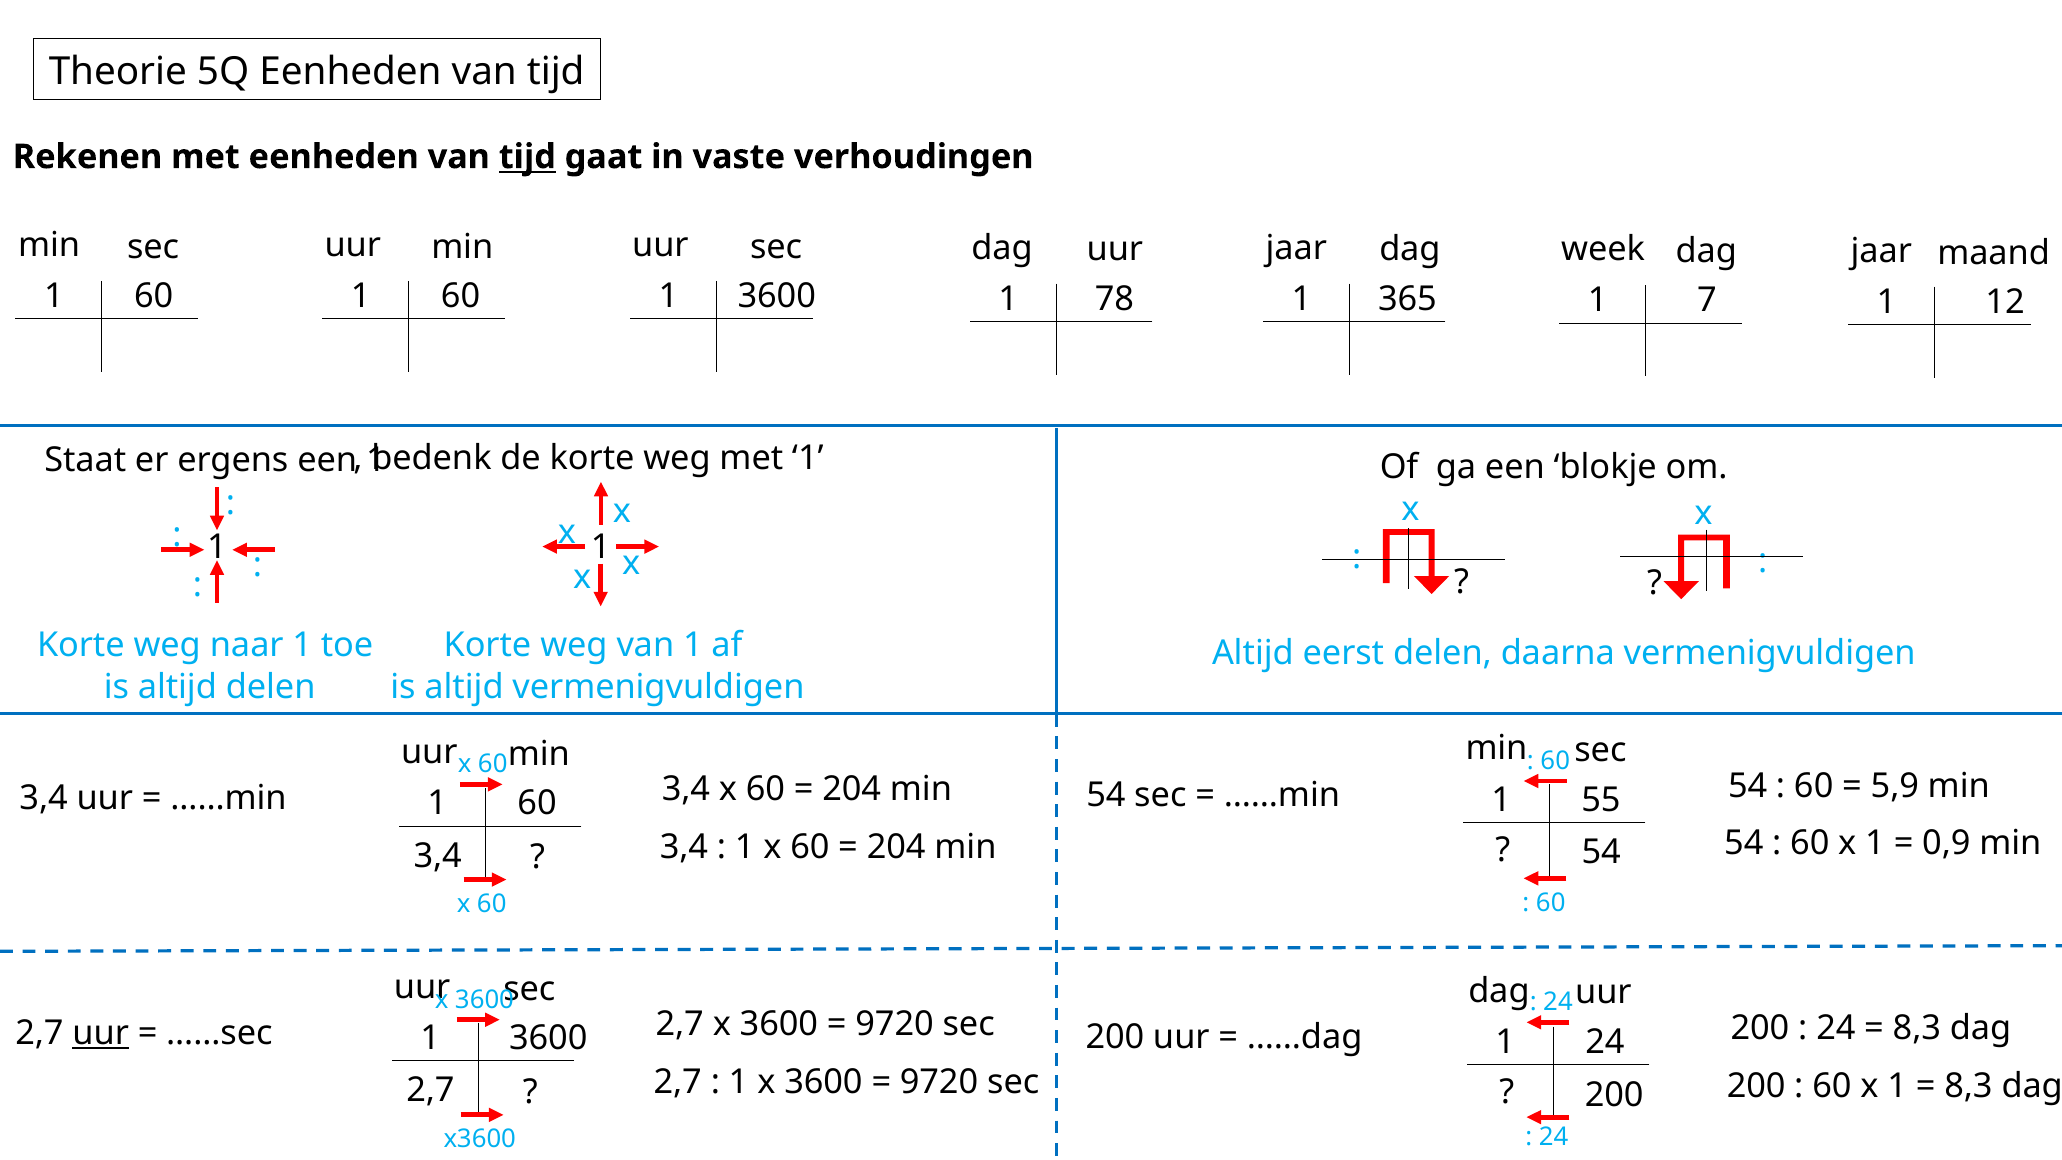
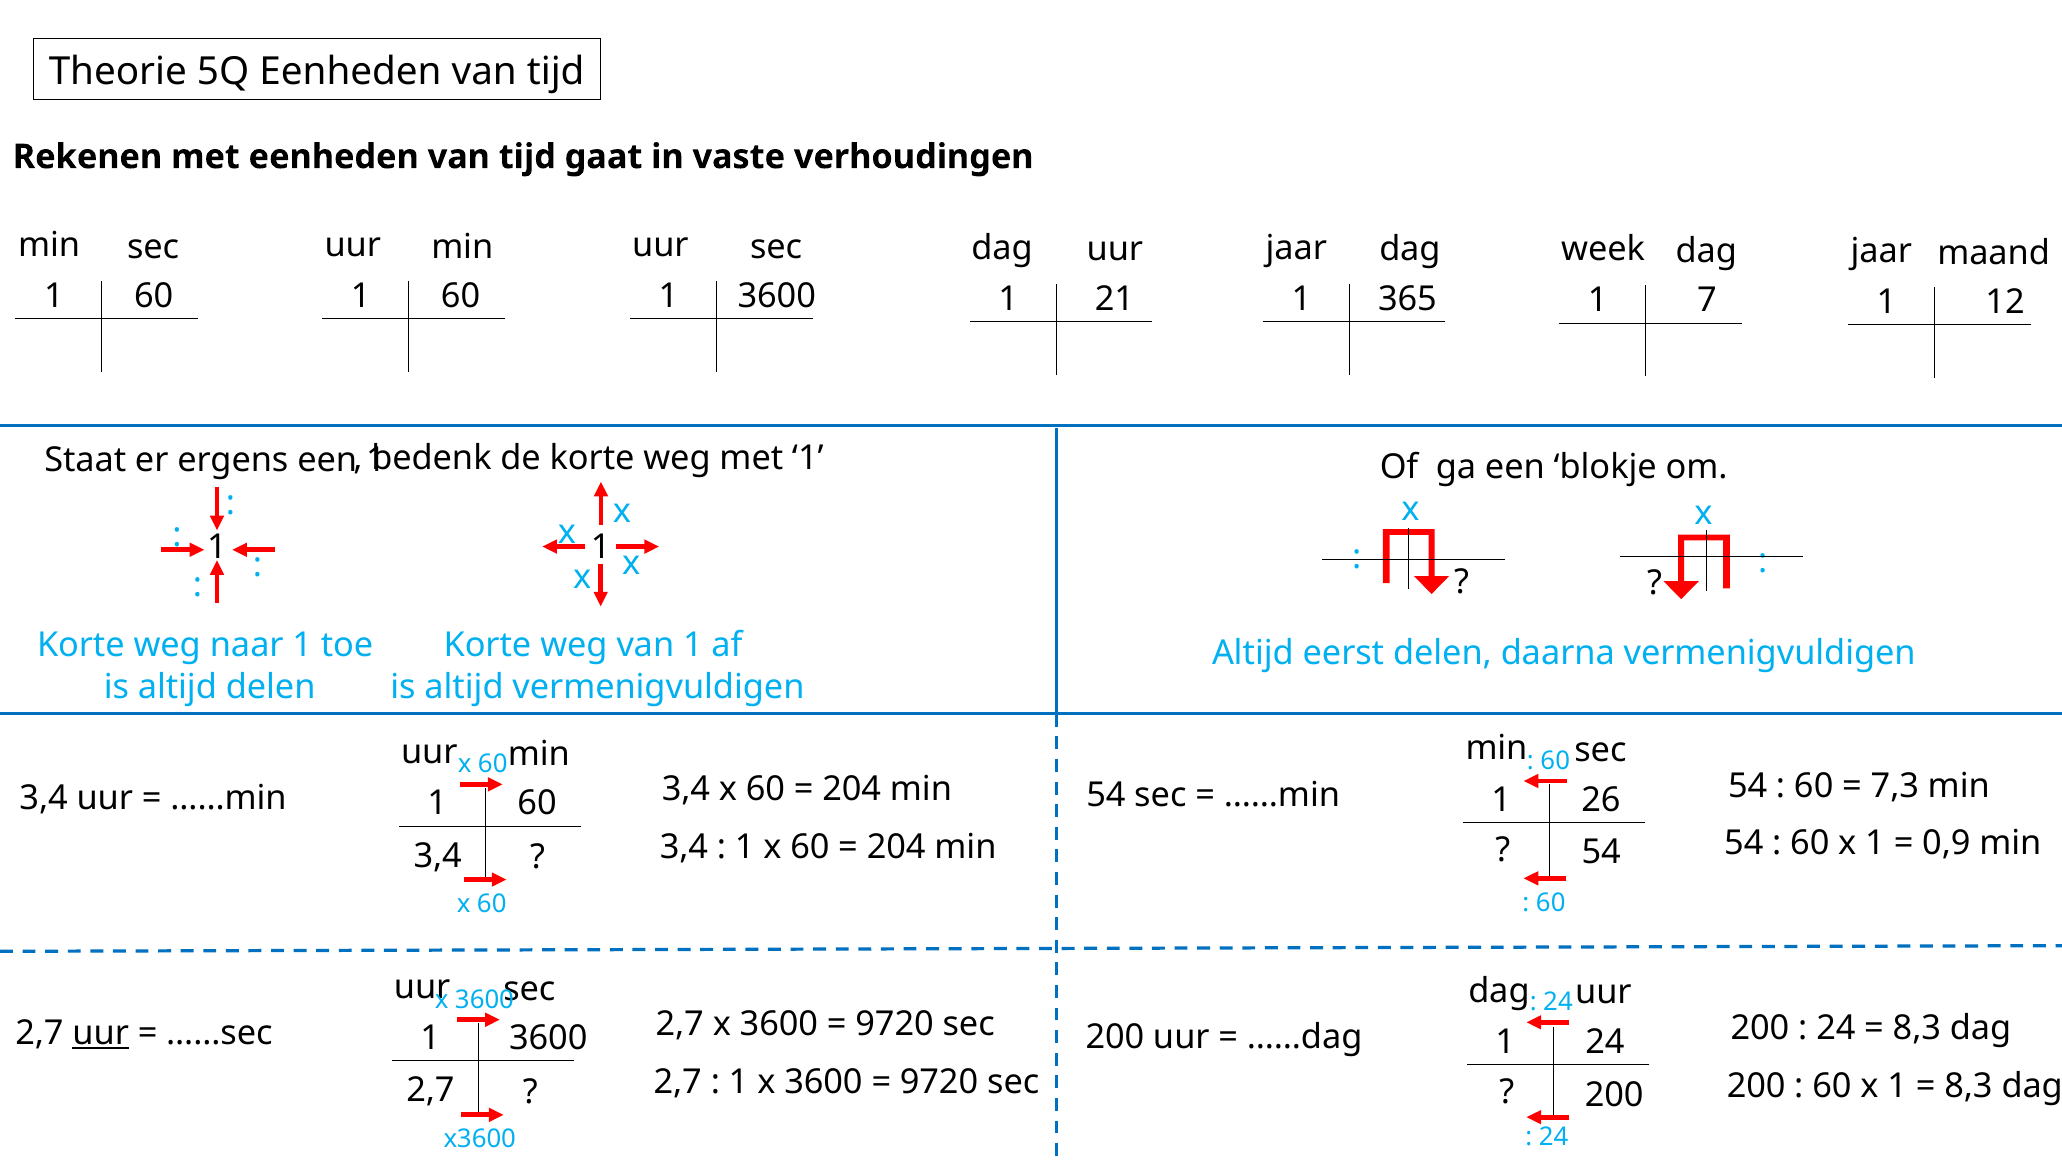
tijd underline: present -> none (527, 157)
78: 78 -> 21 (1114, 299)
5,9: 5,9 -> 7,3 (1895, 786)
55: 55 -> 26 (1601, 800)
